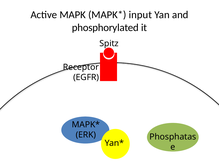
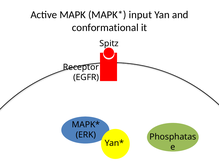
phosphorylated: phosphorylated -> conformational (105, 28)
